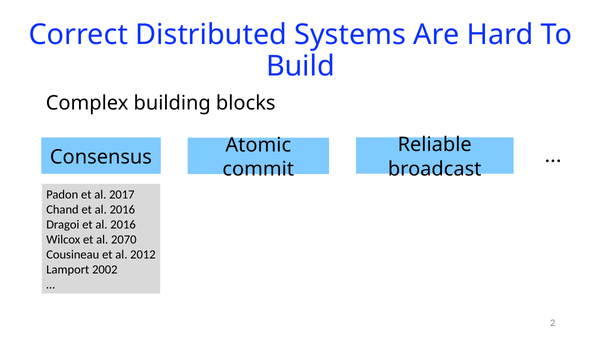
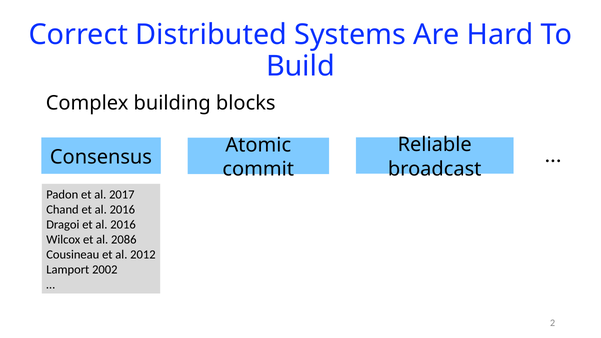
2070: 2070 -> 2086 (124, 239)
